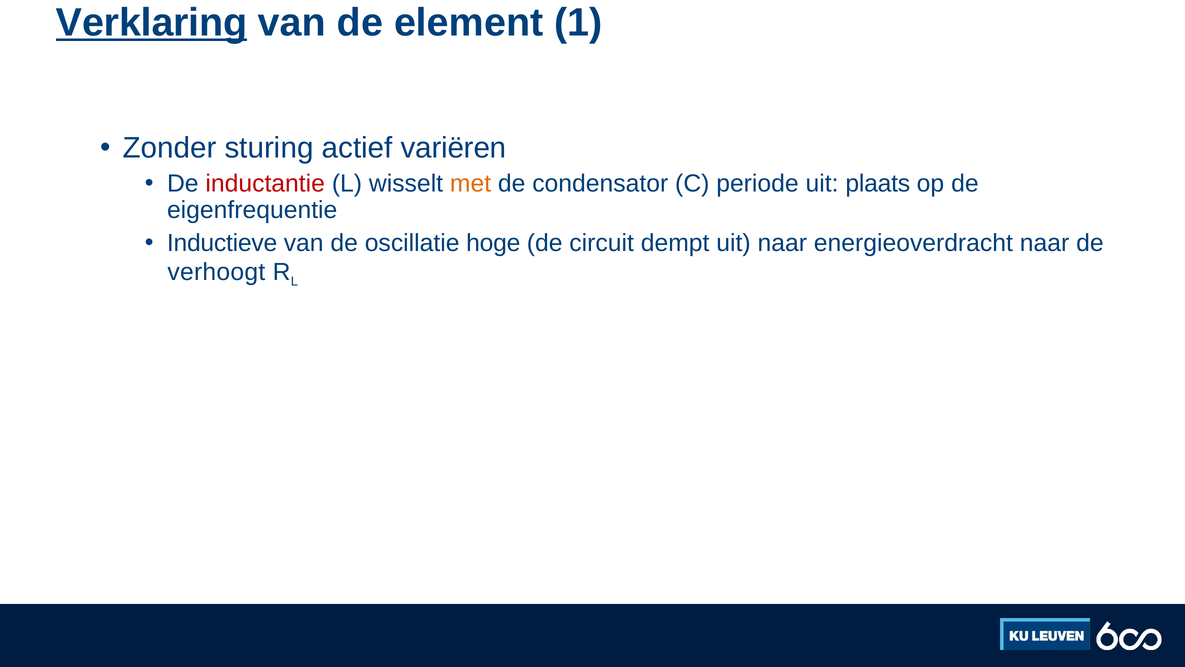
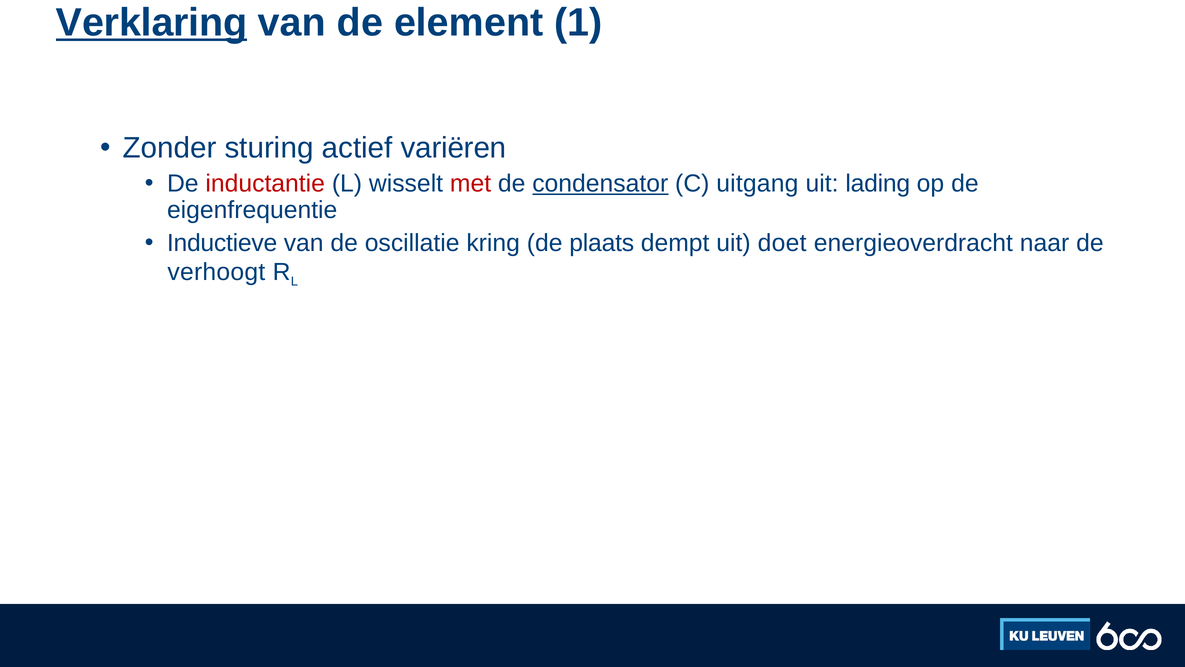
met colour: orange -> red (471, 183)
condensator underline: none -> present (600, 183)
periode: periode -> uitgang (757, 183)
plaats: plaats -> lading (878, 183)
hoge: hoge -> kring (493, 243)
circuit: circuit -> plaats (602, 243)
uit naar: naar -> doet (782, 243)
